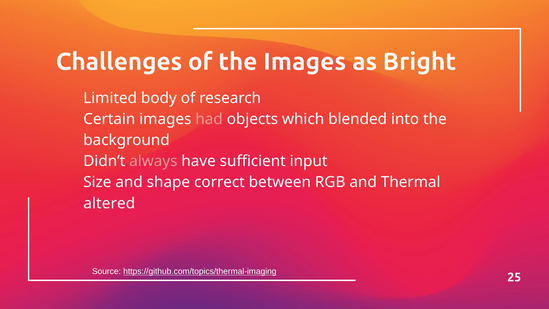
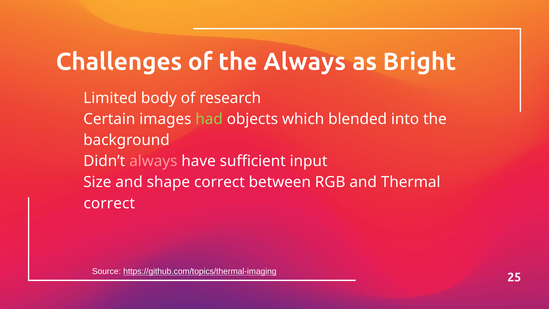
the Images: Images -> Always (305, 62)
had colour: pink -> light green (209, 119)
altered: altered -> correct (109, 203)
